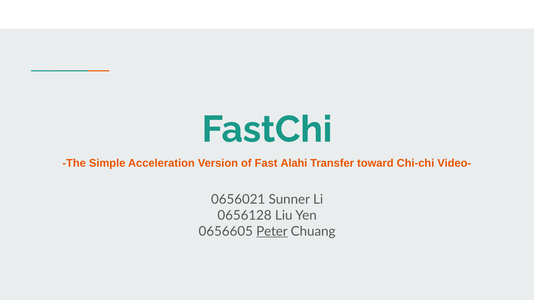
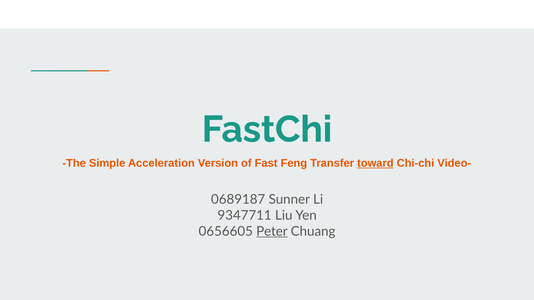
Alahi: Alahi -> Feng (294, 163)
toward underline: none -> present (375, 163)
0656021: 0656021 -> 0689187 (238, 200)
0656128: 0656128 -> 9347711 (245, 216)
